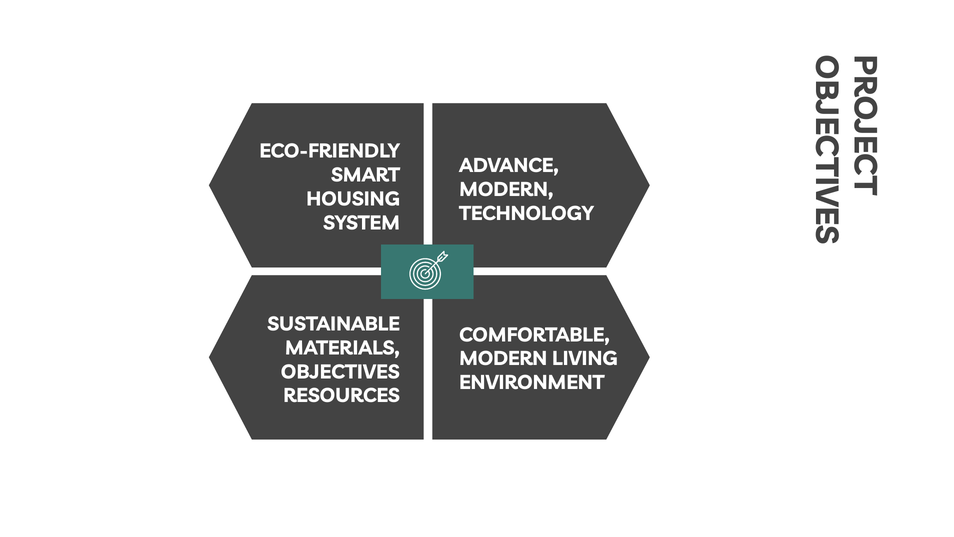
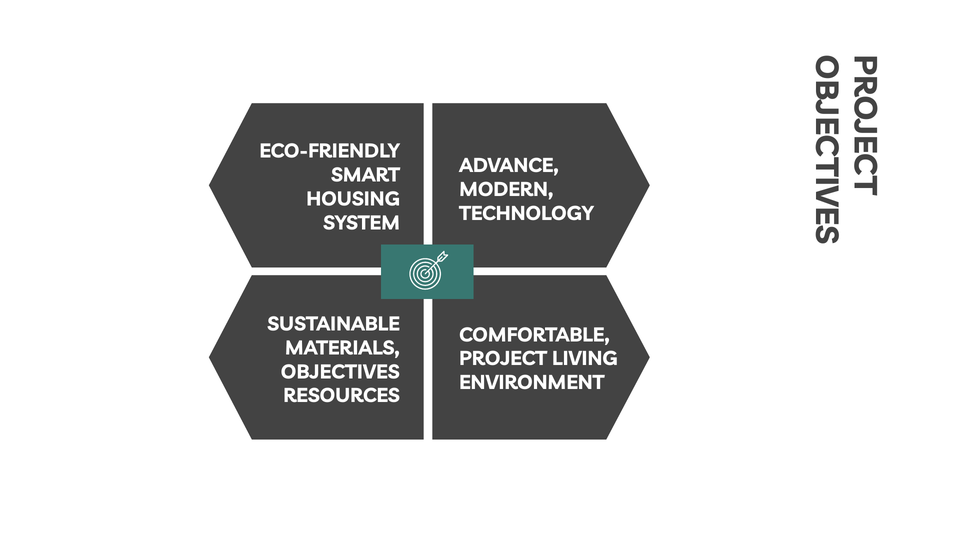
MODERN: MODERN -> PROJECT (503, 359)
